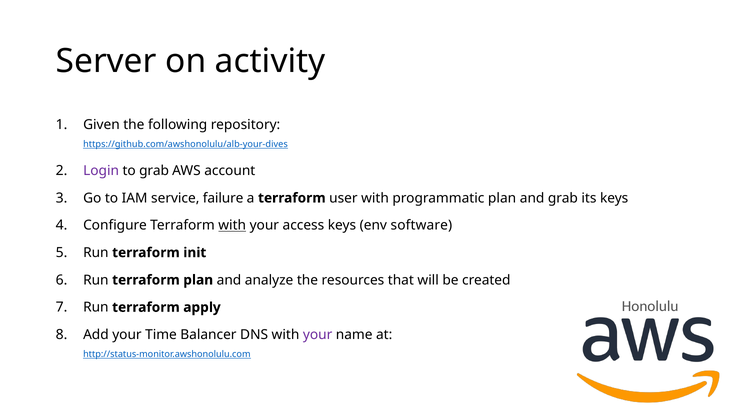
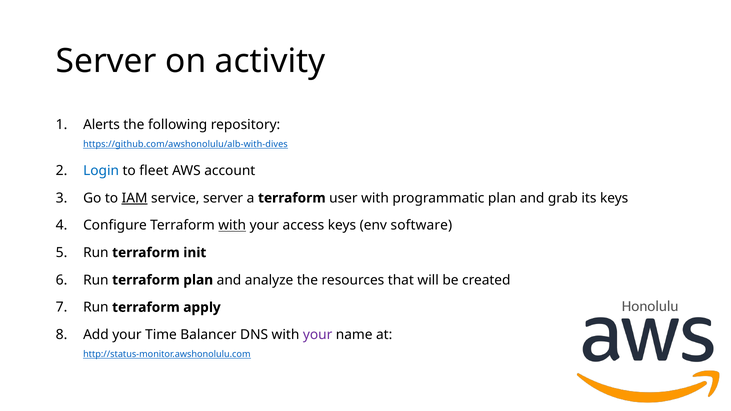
Given: Given -> Alerts (101, 125)
https://github.com/awshonolulu/alb-your-dives: https://github.com/awshonolulu/alb-your-dives -> https://github.com/awshonolulu/alb-with-dives (185, 144)
Login colour: purple -> blue (101, 171)
to grab: grab -> fleet (154, 171)
IAM underline: none -> present (135, 198)
service failure: failure -> server (223, 198)
